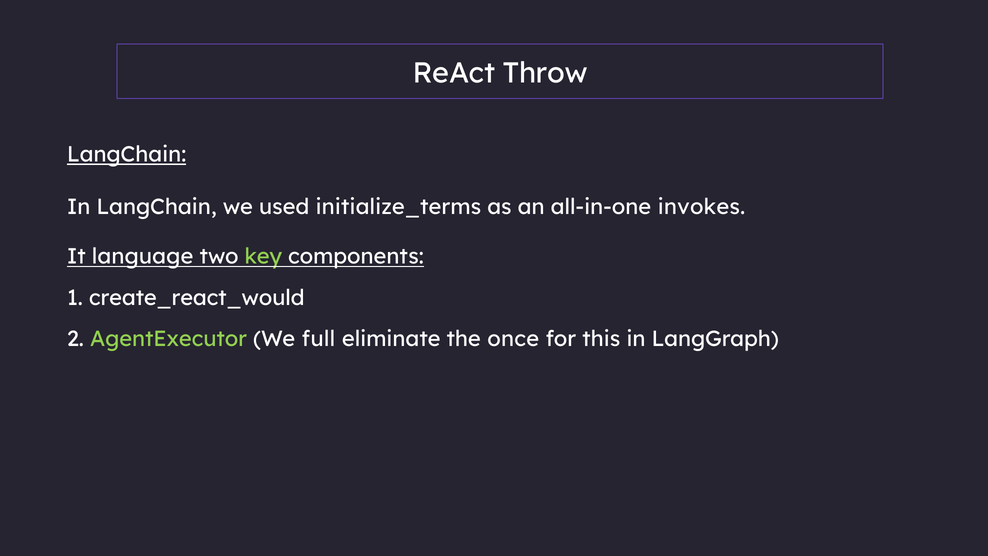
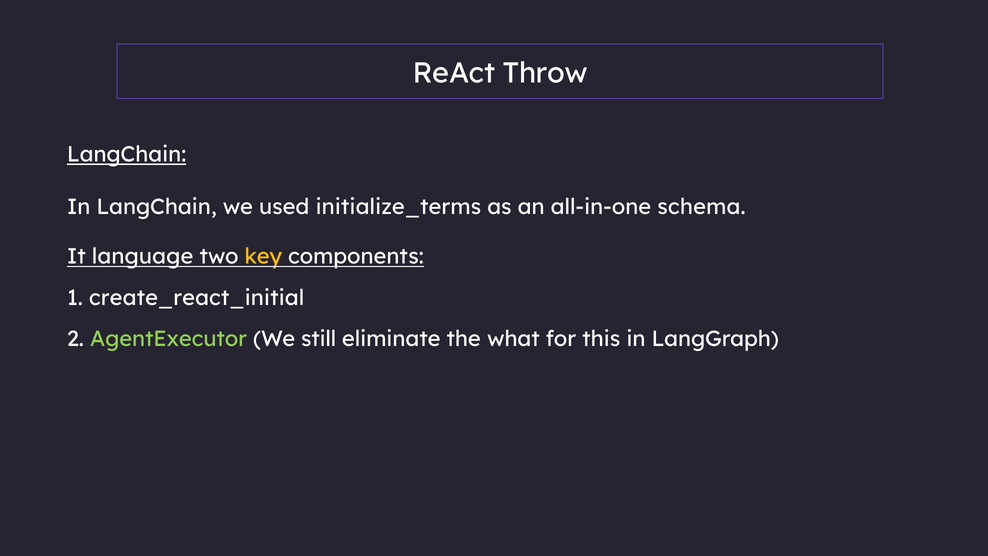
invokes: invokes -> schema (701, 207)
key colour: light green -> yellow (263, 256)
create_react_would: create_react_would -> create_react_initial (197, 298)
full: full -> still (319, 339)
once: once -> what (513, 339)
